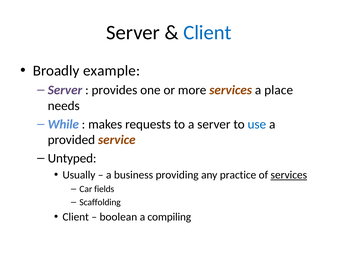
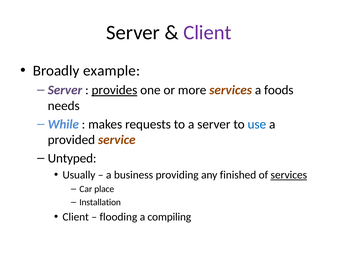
Client colour: blue -> purple (207, 33)
provides underline: none -> present (114, 90)
place: place -> foods (279, 90)
practice: practice -> finished (238, 175)
fields: fields -> place (104, 189)
Scaffolding: Scaffolding -> Installation (100, 203)
boolean: boolean -> flooding (118, 217)
